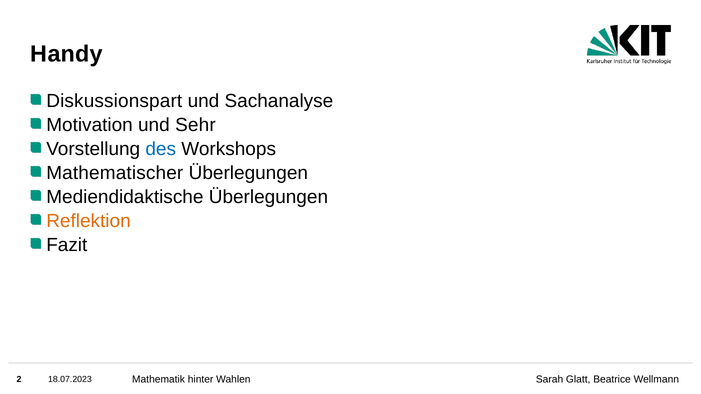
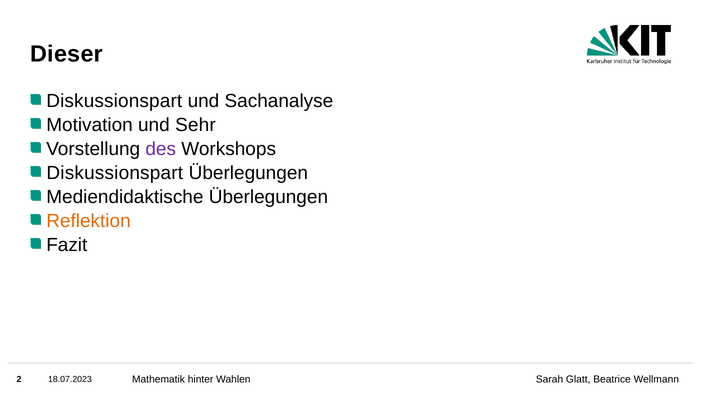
Handy: Handy -> Dieser (67, 54)
des colour: blue -> purple (161, 149)
Mathematischer: Mathematischer -> Diskussionspart (115, 173)
